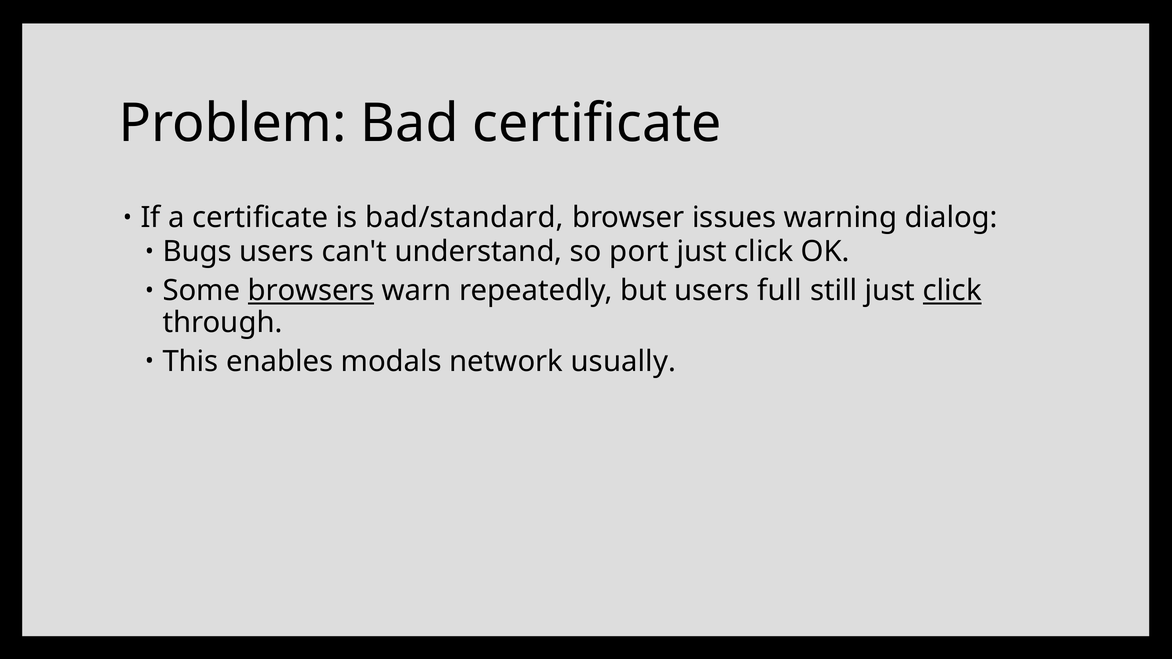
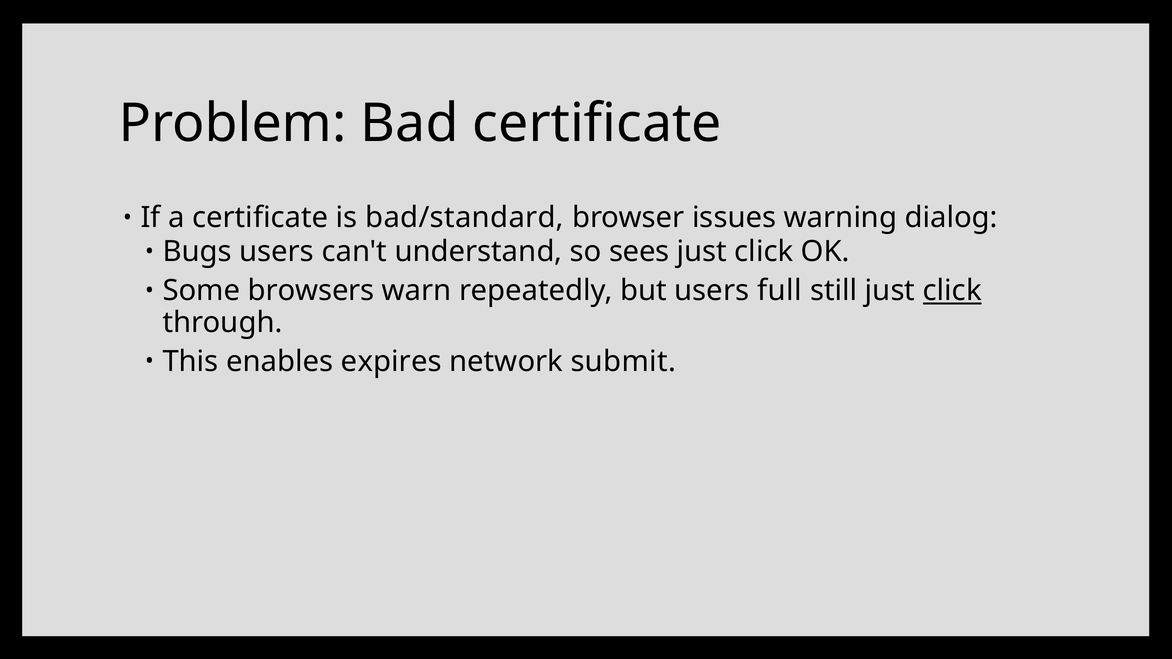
port: port -> sees (639, 252)
browsers underline: present -> none (311, 291)
modals: modals -> expires (391, 361)
usually: usually -> submit (623, 361)
